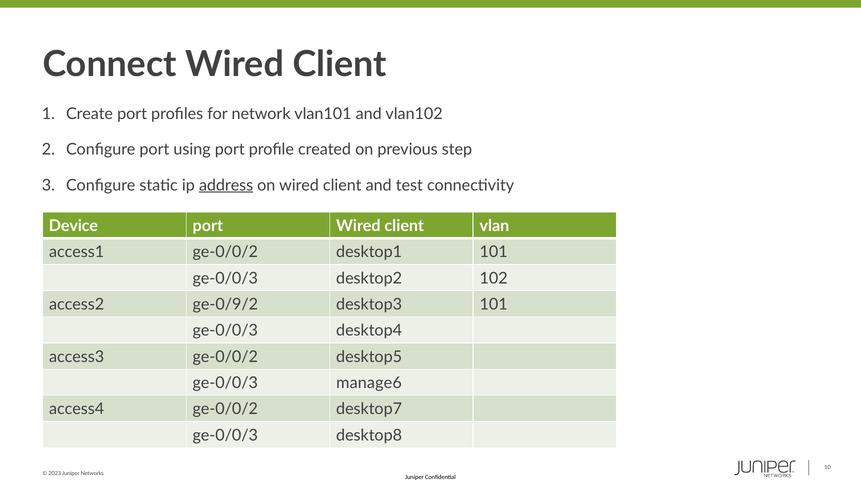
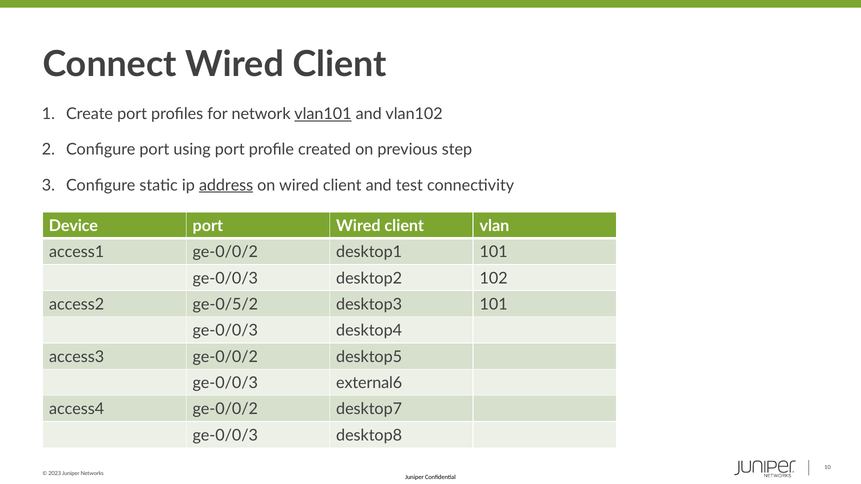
vlan101 underline: none -> present (323, 114)
ge-0/9/2: ge-0/9/2 -> ge-0/5/2 (225, 305)
manage6: manage6 -> external6 (369, 383)
